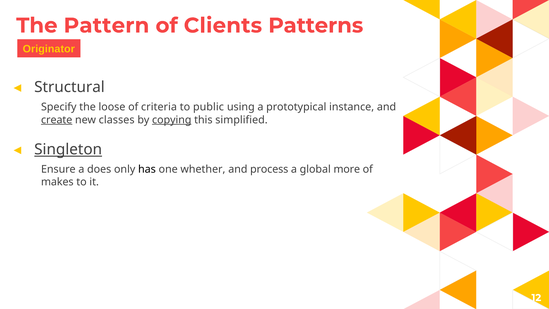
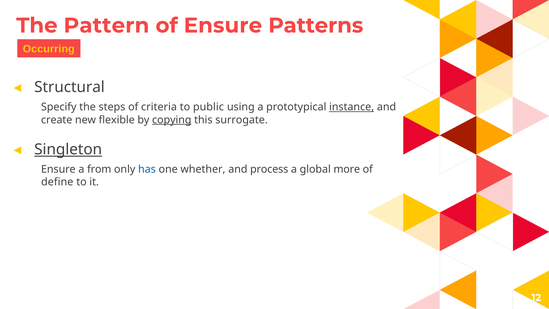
of Clients: Clients -> Ensure (223, 26)
Originator: Originator -> Occurring (49, 49)
loose: loose -> steps (112, 107)
instance underline: none -> present (352, 107)
create underline: present -> none (57, 120)
classes: classes -> flexible (117, 120)
simplified: simplified -> surrogate (242, 120)
does: does -> from (99, 169)
has colour: black -> blue (147, 169)
makes: makes -> define (57, 182)
